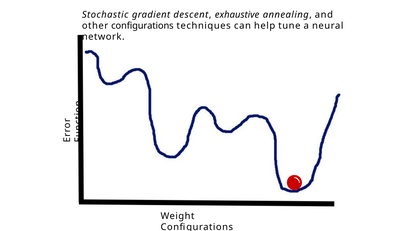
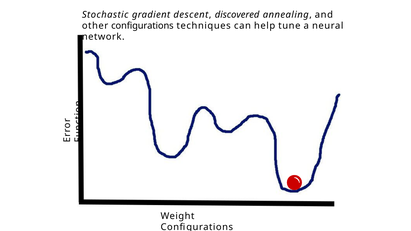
exhaustive: exhaustive -> discovered (237, 15)
